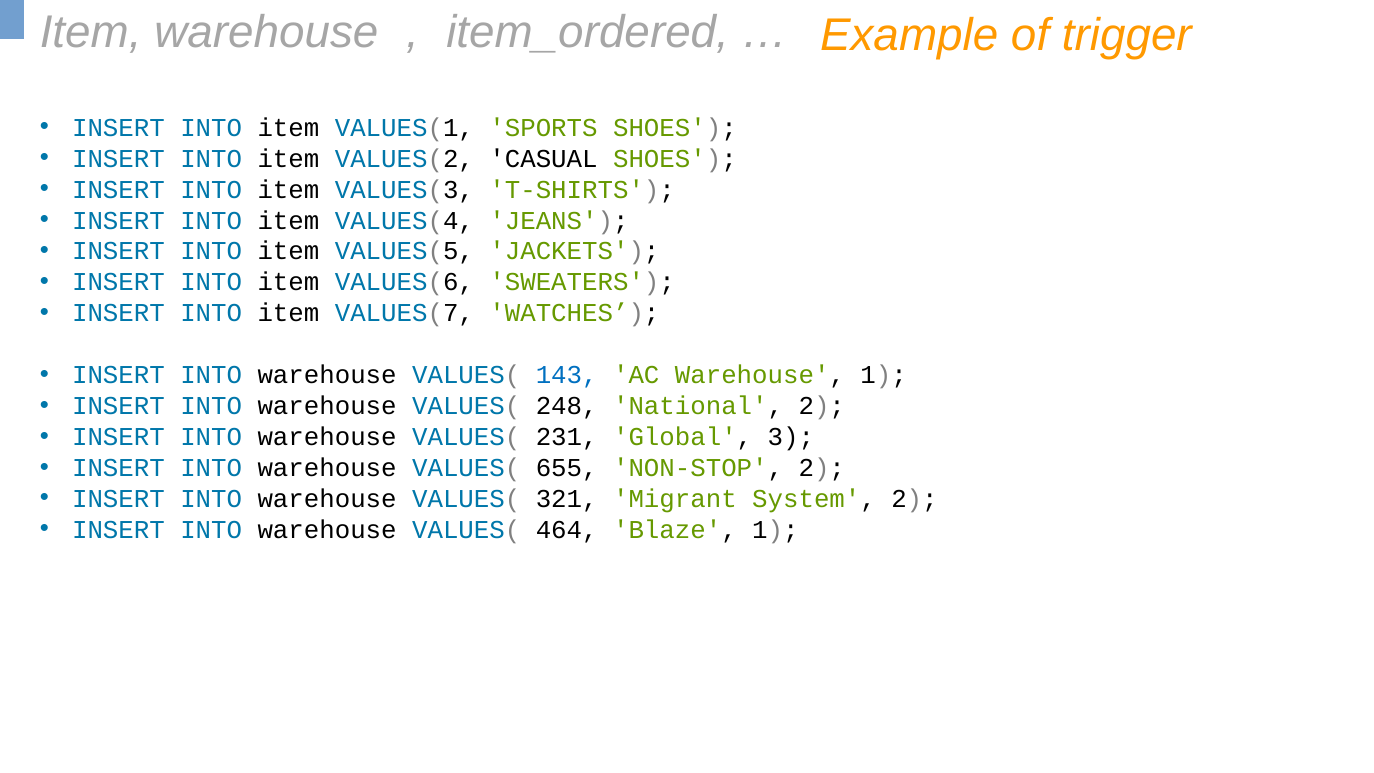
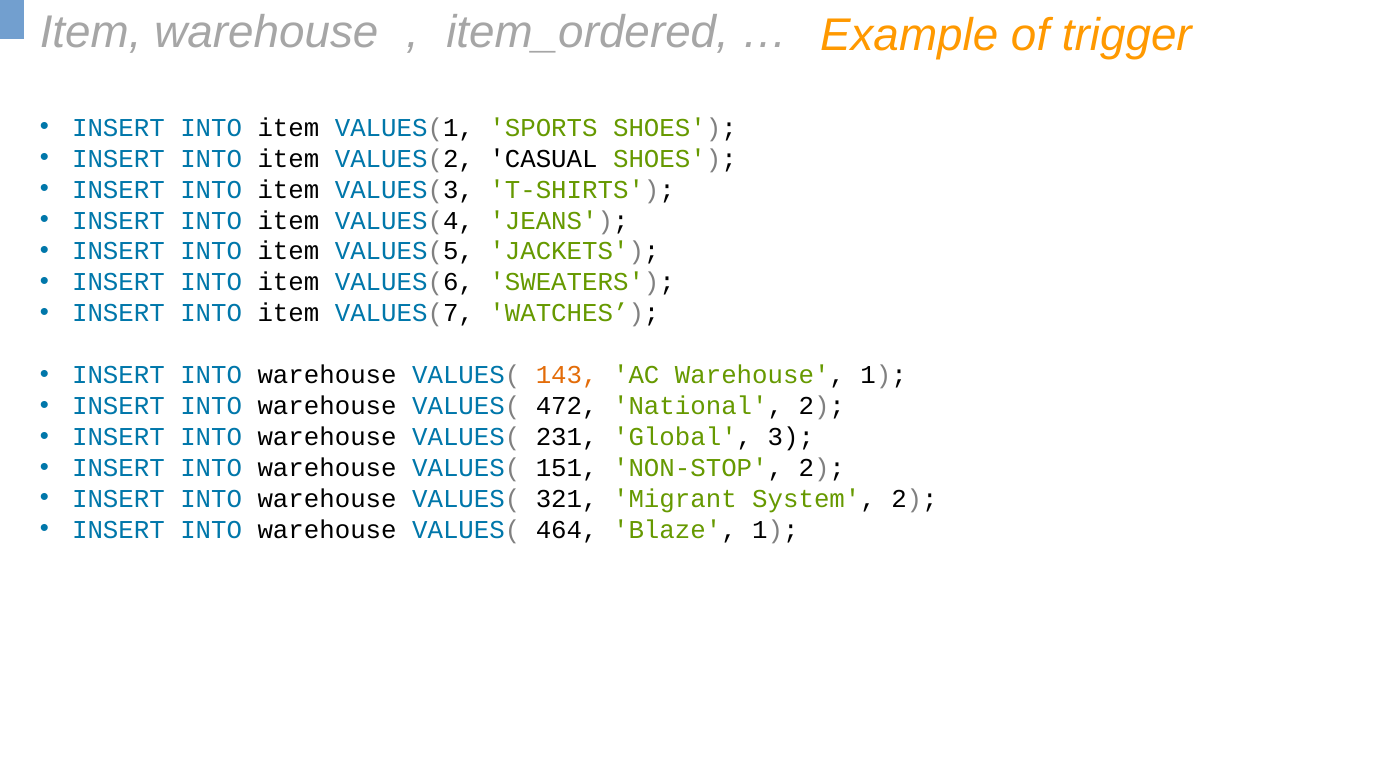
143 colour: blue -> orange (567, 375)
248: 248 -> 472 (567, 406)
655: 655 -> 151 (567, 468)
